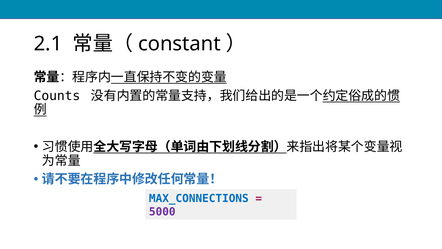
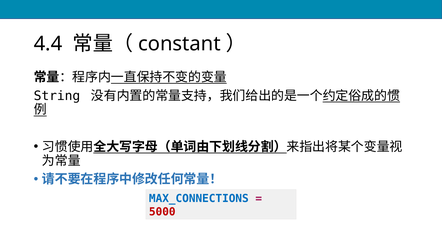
2.1: 2.1 -> 4.4 (48, 44)
Counts: Counts -> String (57, 96)
5000 colour: purple -> red (162, 211)
